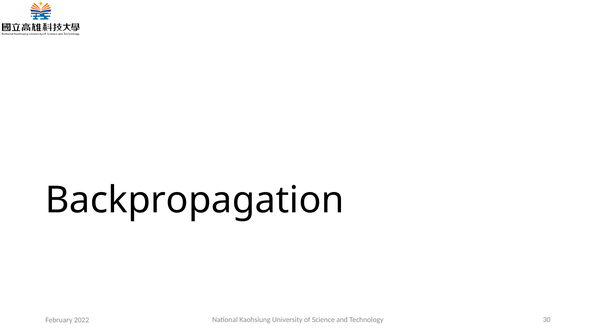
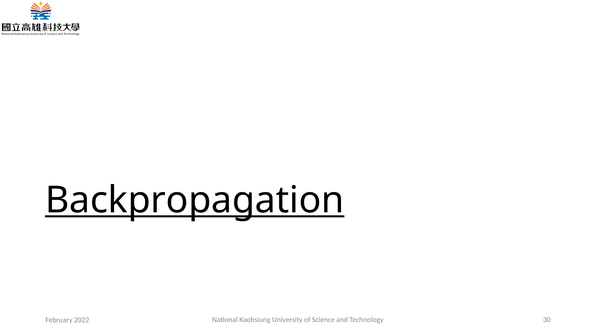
Backpropagation underline: none -> present (195, 200)
